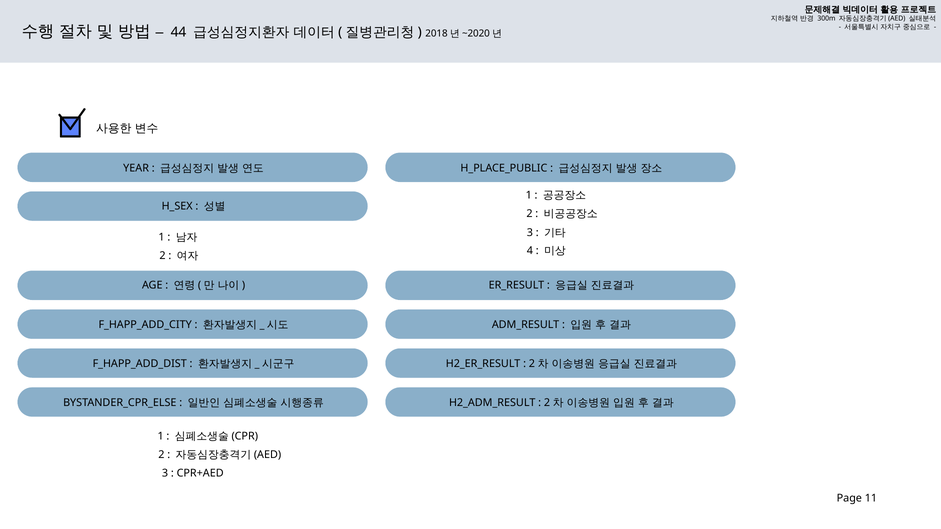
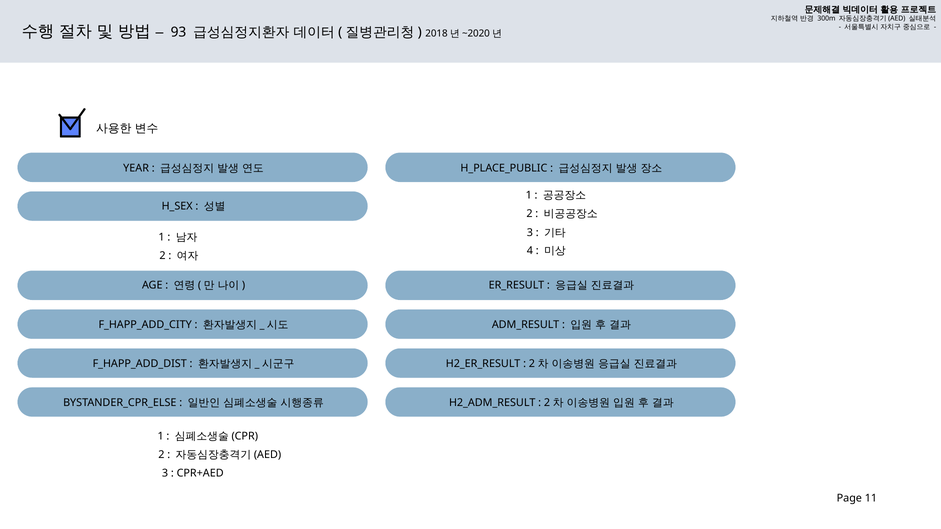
44: 44 -> 93 (178, 32)
